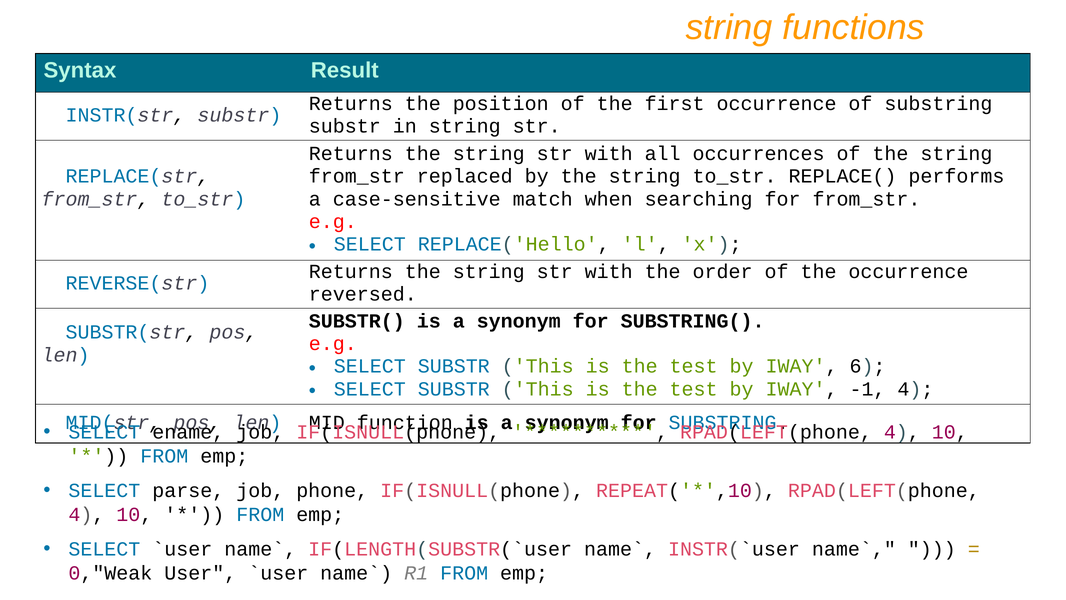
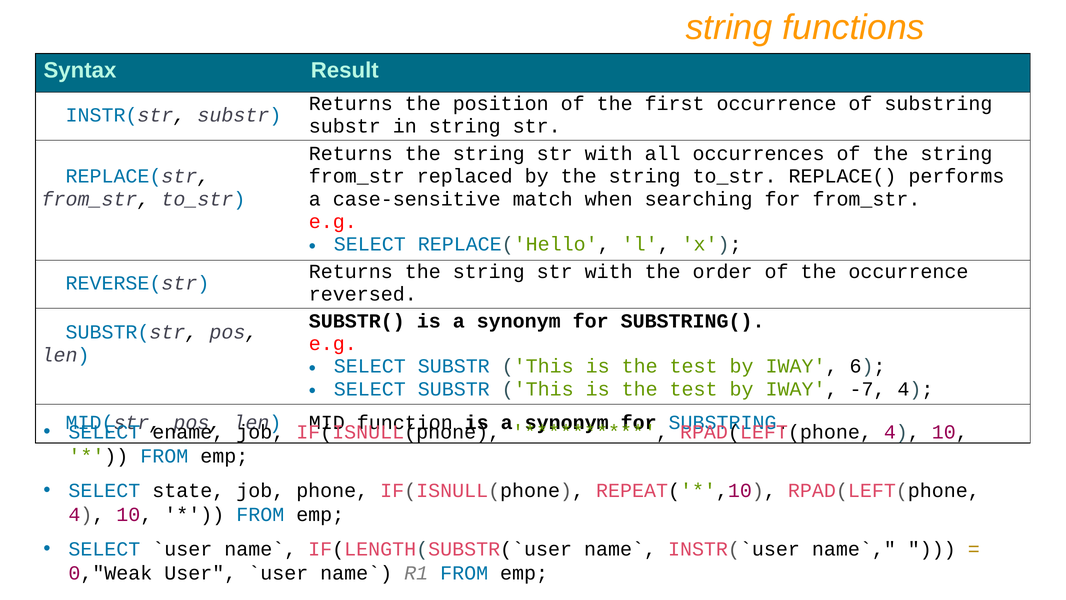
-1: -1 -> -7 (867, 389)
parse: parse -> state (188, 490)
